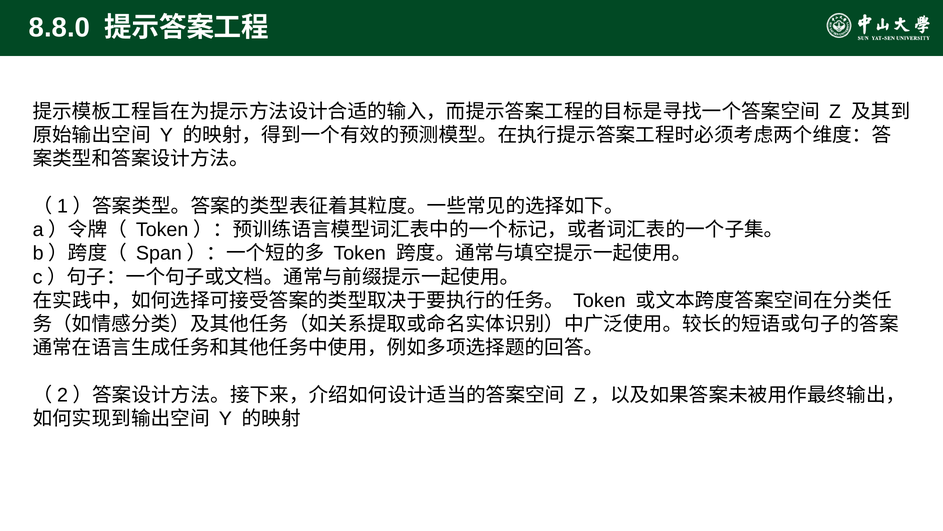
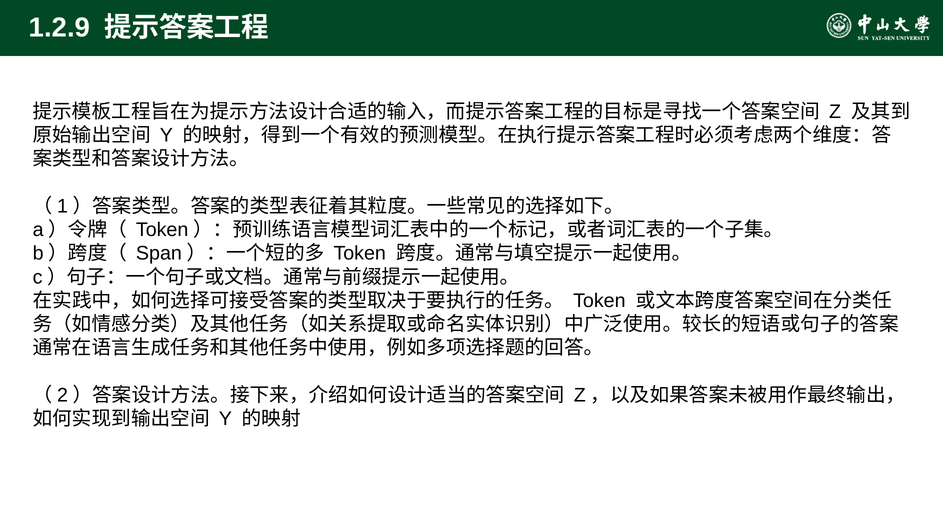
8.8.0: 8.8.0 -> 1.2.9 (59, 28)
